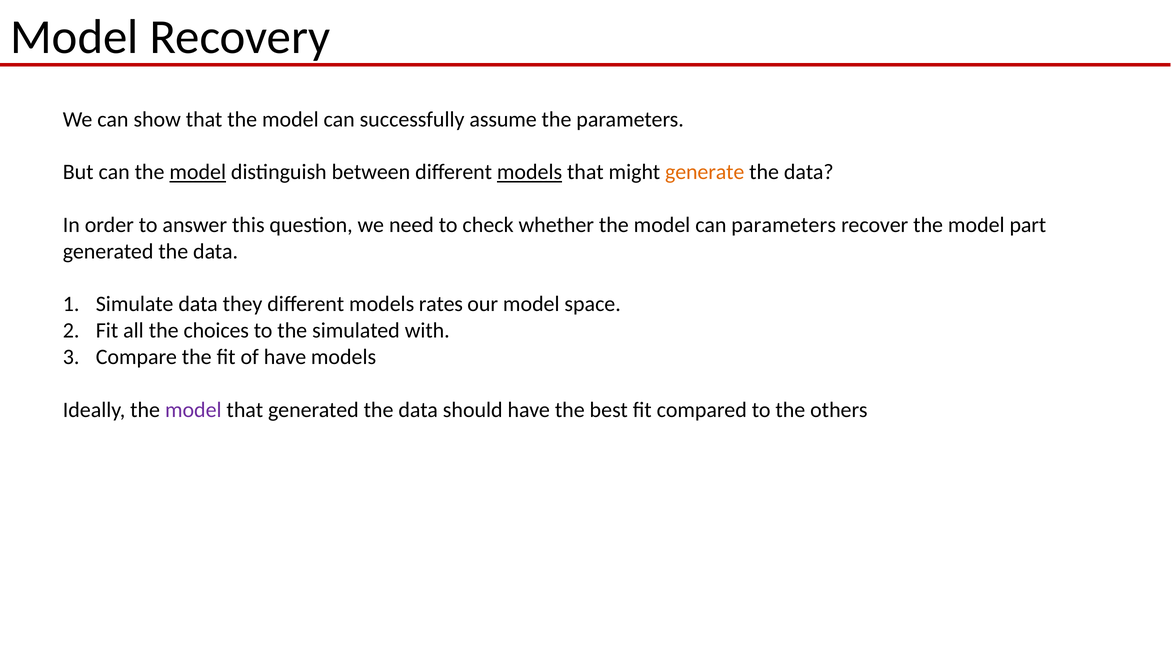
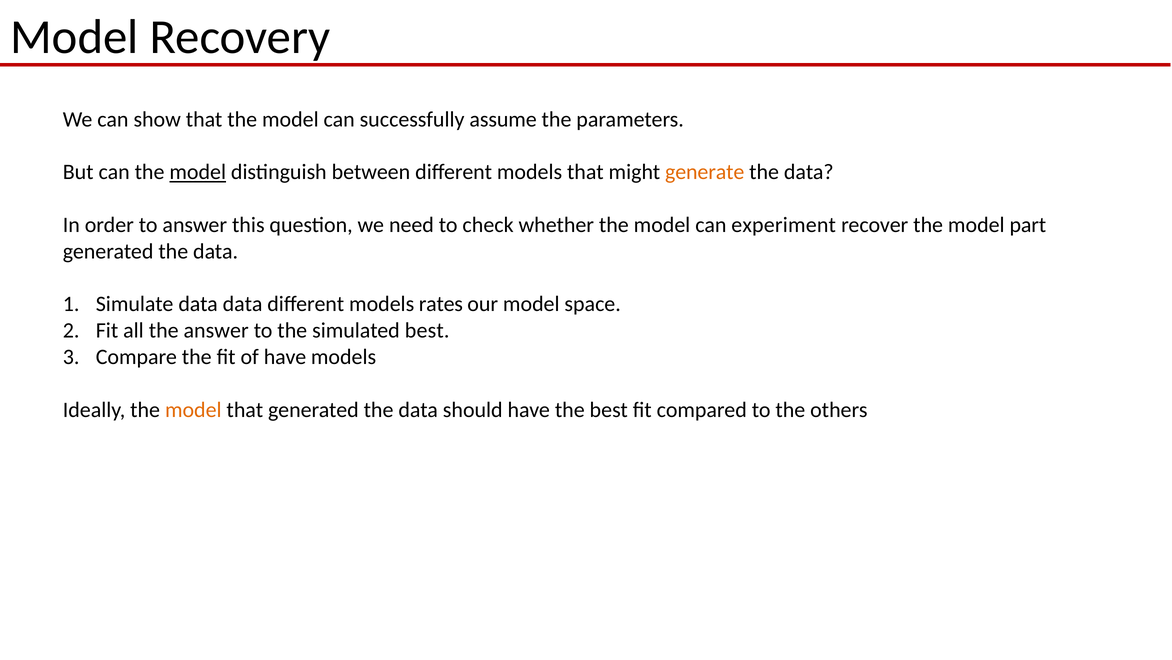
models underline: present -> none (530, 172)
can parameters: parameters -> experiment (784, 225)
data they: they -> data (243, 304)
the choices: choices -> answer (216, 330)
simulated with: with -> best (427, 330)
model colour: purple -> orange (193, 409)
